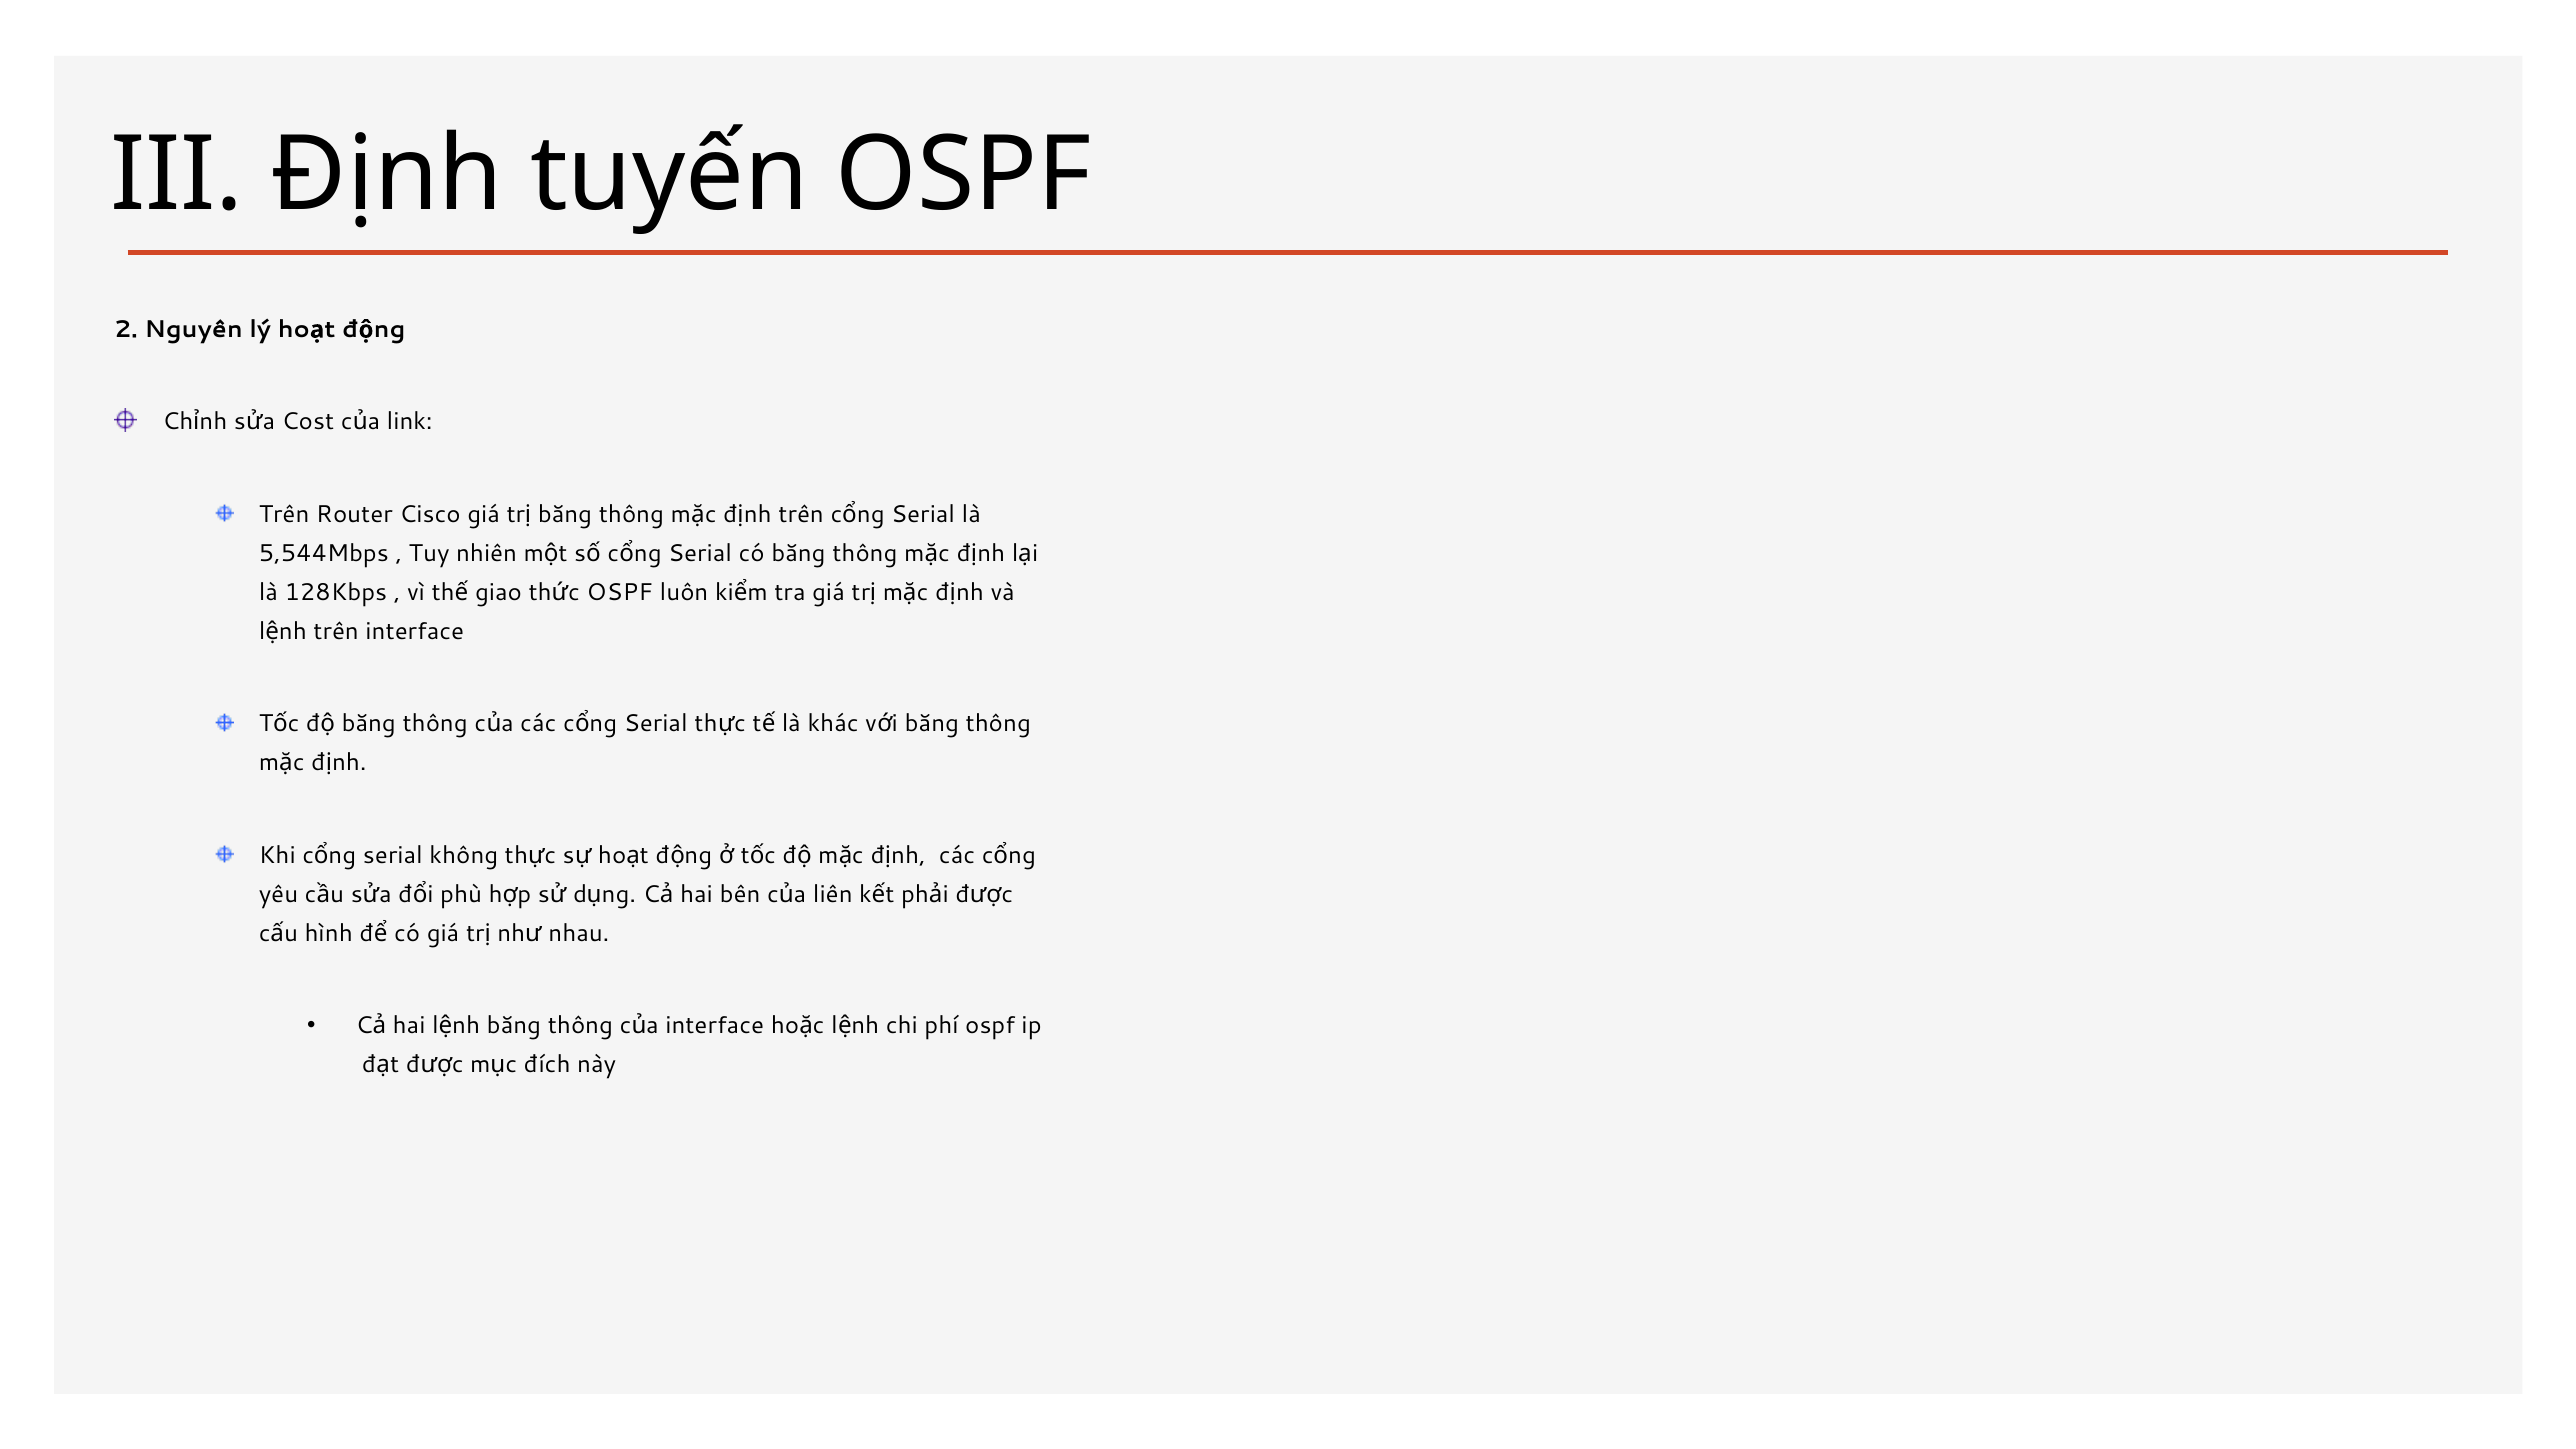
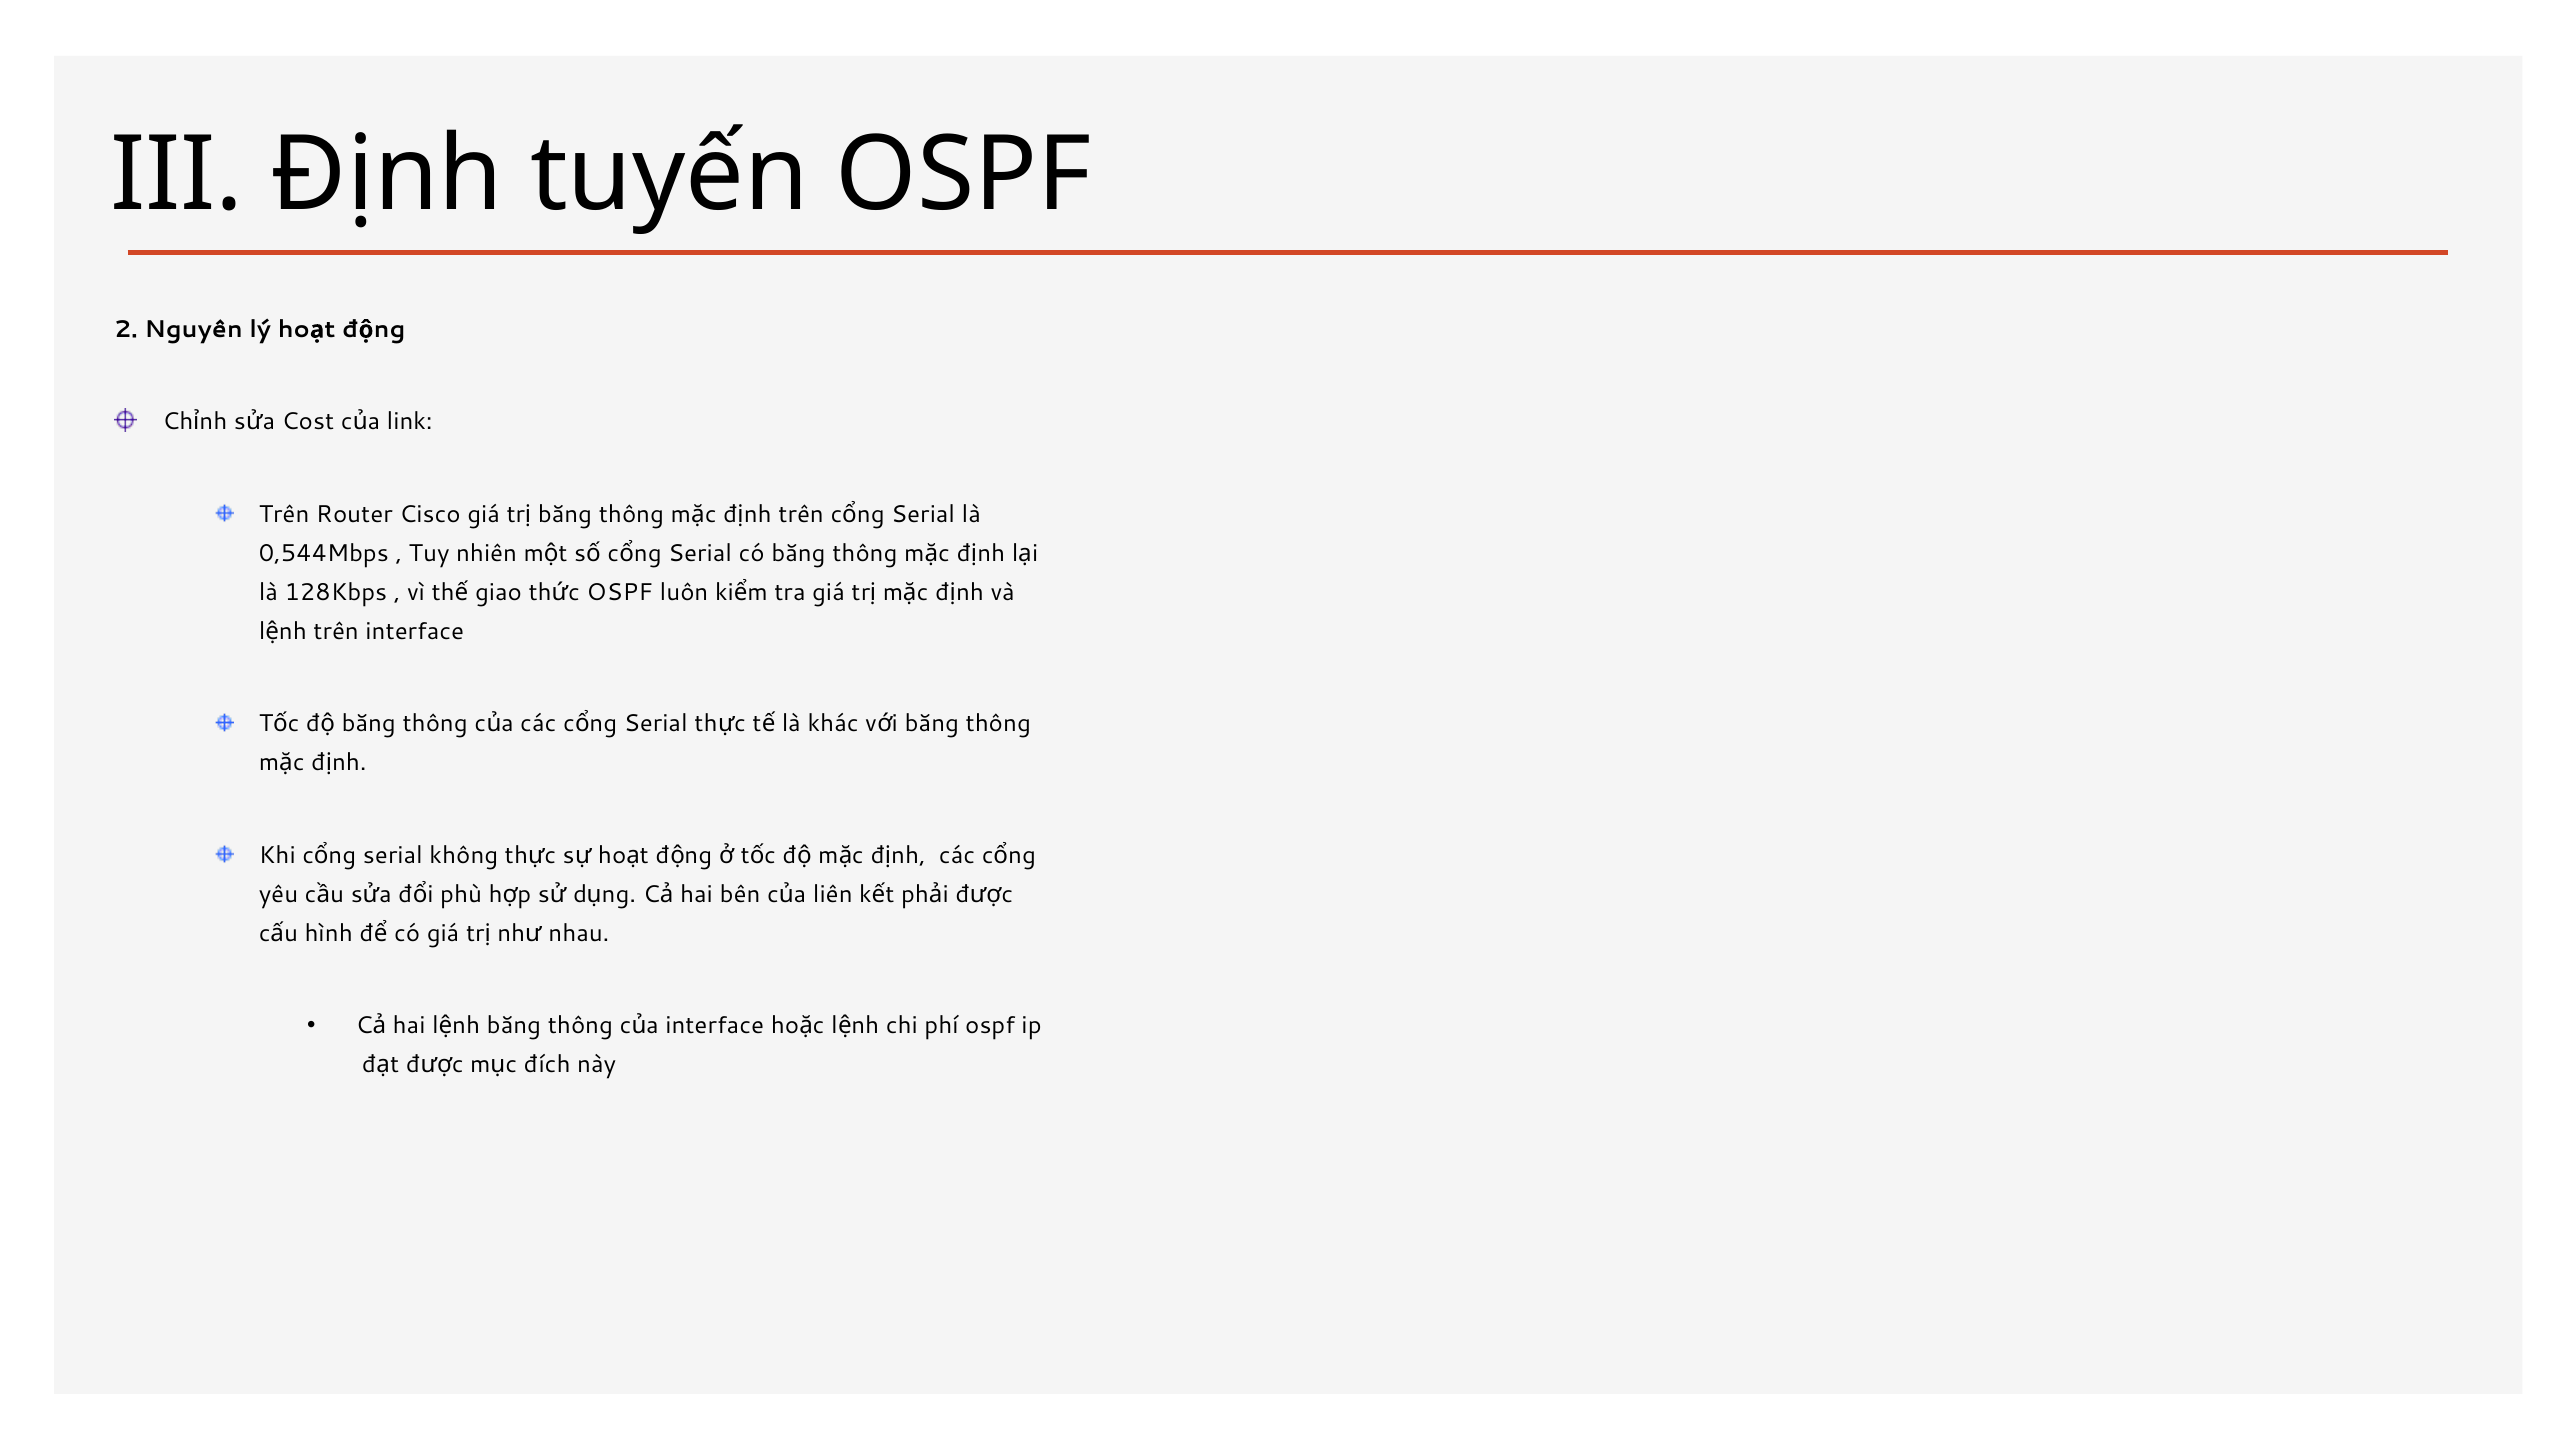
5,544Mbps: 5,544Mbps -> 0,544Mbps (324, 553)
